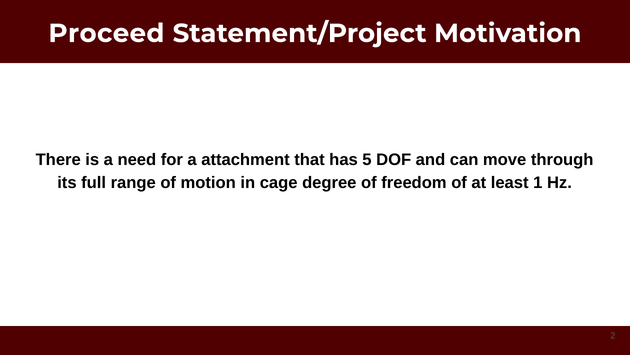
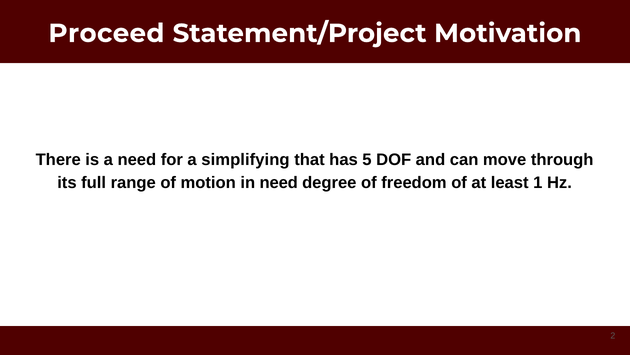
attachment: attachment -> simplifying (245, 160)
in cage: cage -> need (279, 183)
